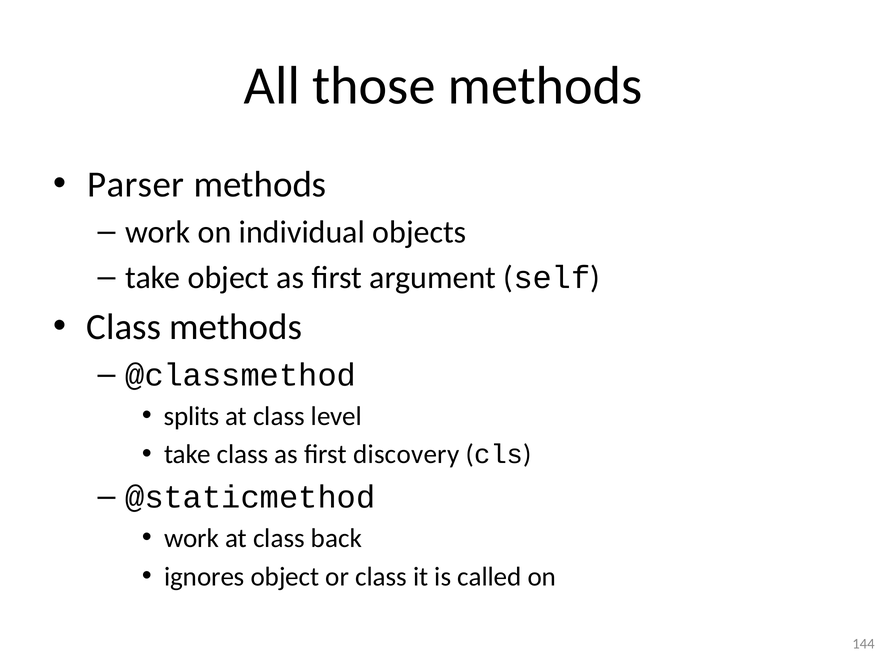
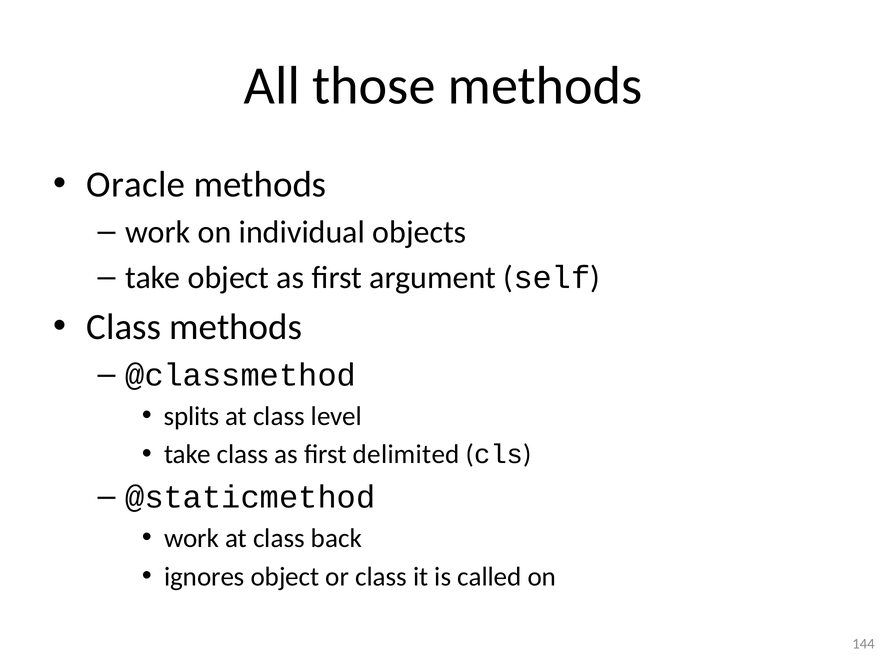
Parser: Parser -> Oracle (136, 184)
discovery: discovery -> delimited (406, 455)
